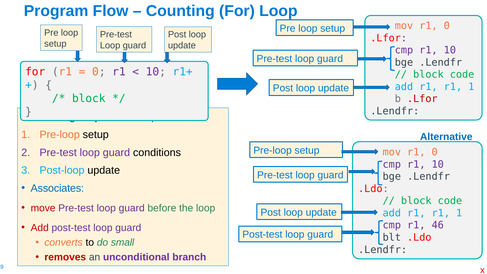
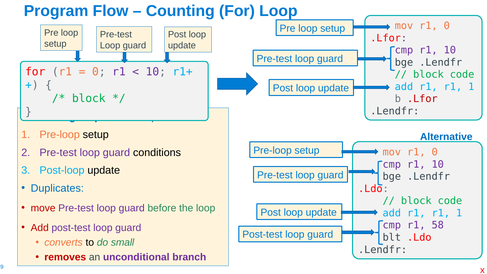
Associates: Associates -> Duplicates (57, 188)
46: 46 -> 58 (438, 225)
